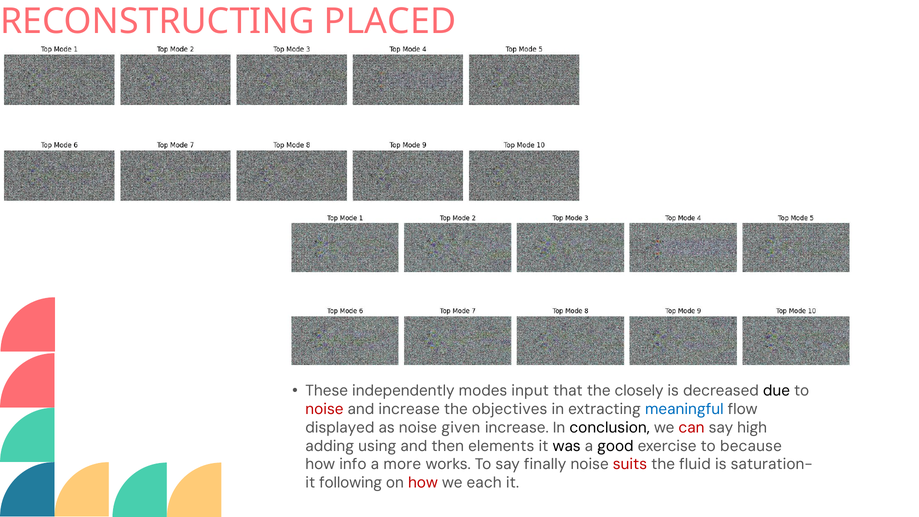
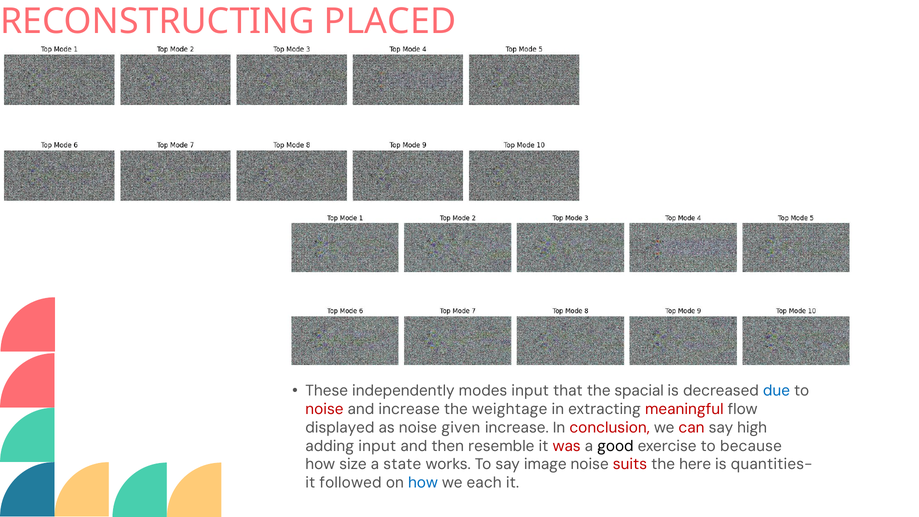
closely: closely -> spacial (639, 391)
due colour: black -> blue (776, 391)
objectives: objectives -> weightage (510, 409)
meaningful colour: blue -> red (684, 409)
conclusion colour: black -> red (610, 428)
adding using: using -> input (377, 446)
elements: elements -> resemble (501, 446)
was colour: black -> red (567, 446)
info: info -> size (353, 464)
more: more -> state (402, 464)
finally: finally -> image (545, 464)
fluid: fluid -> here (695, 464)
saturation-: saturation- -> quantities- (772, 464)
following: following -> followed (351, 483)
how colour: red -> blue (423, 483)
